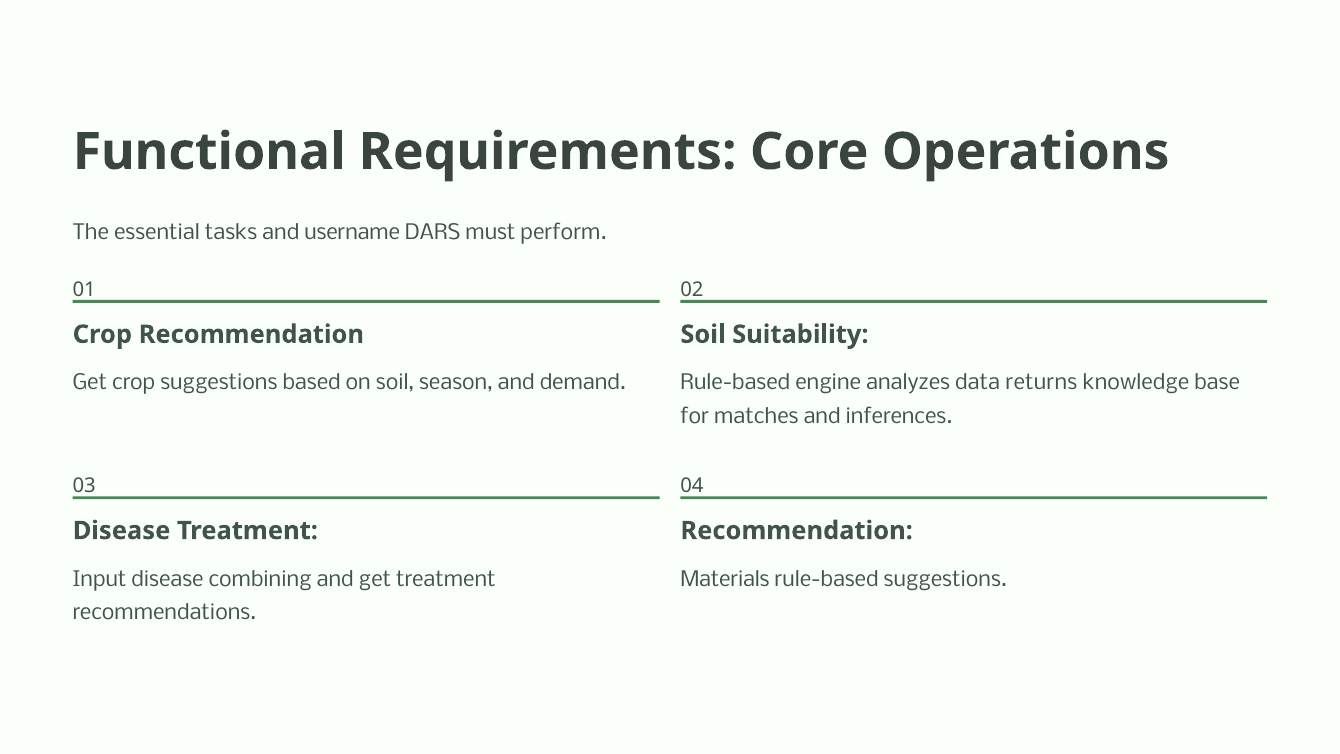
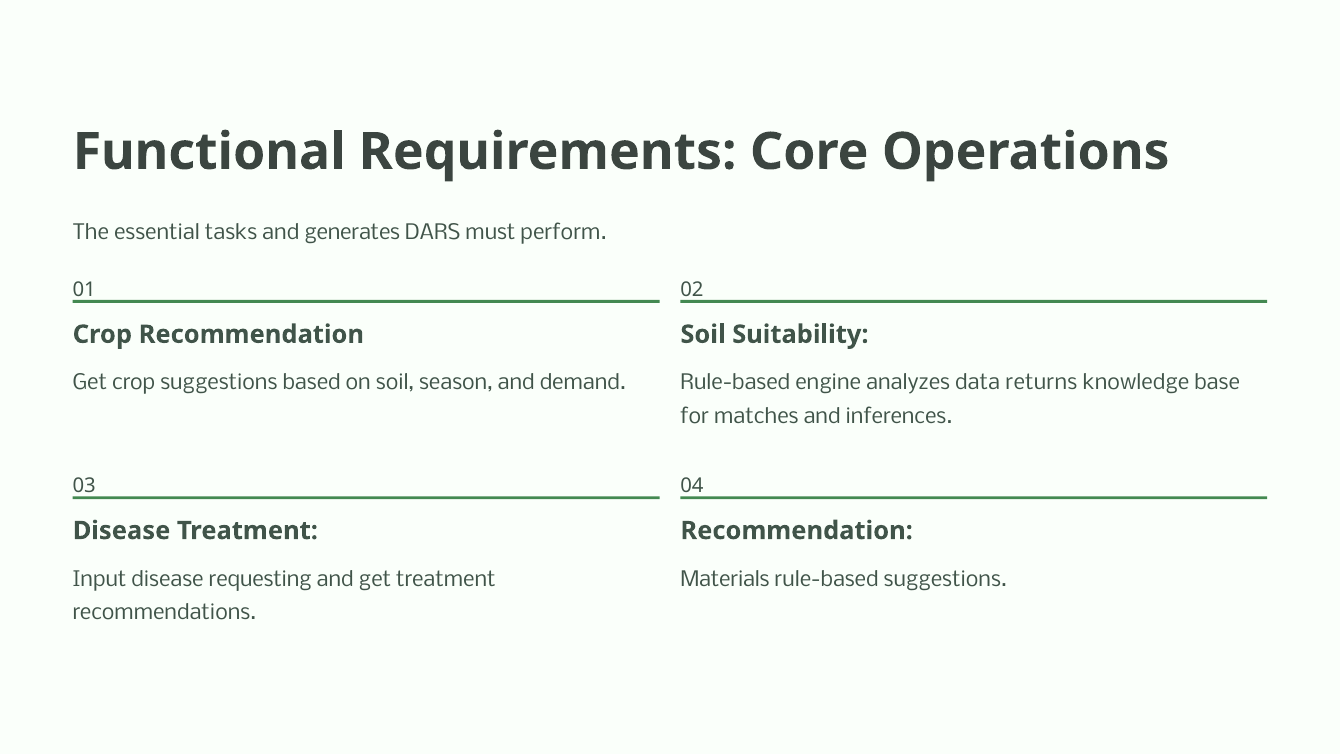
username: username -> generates (352, 233)
combining: combining -> requesting (260, 579)
